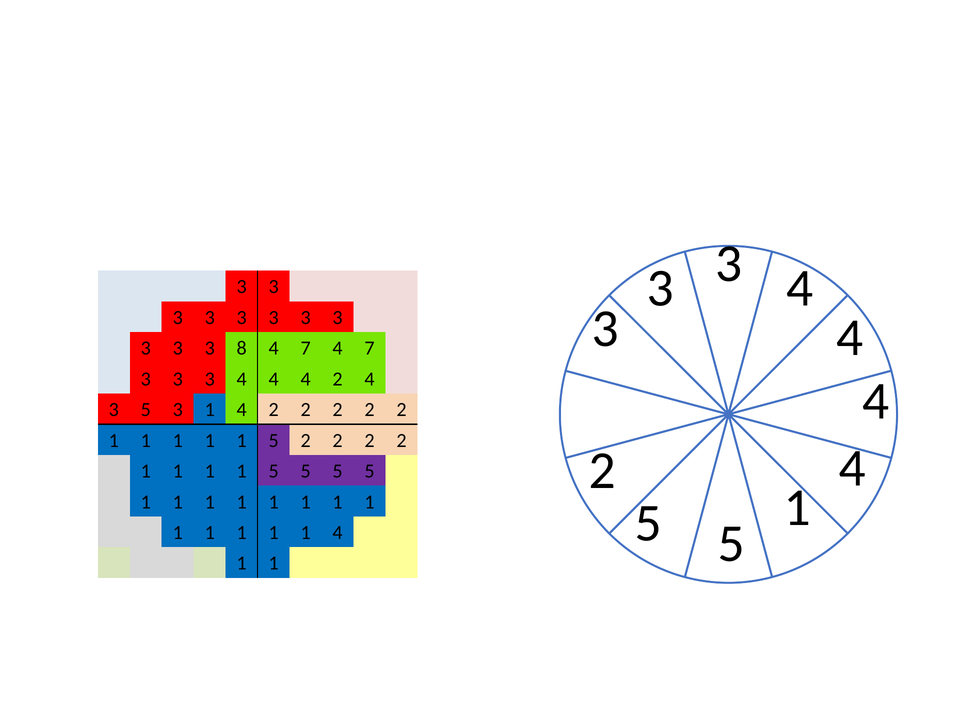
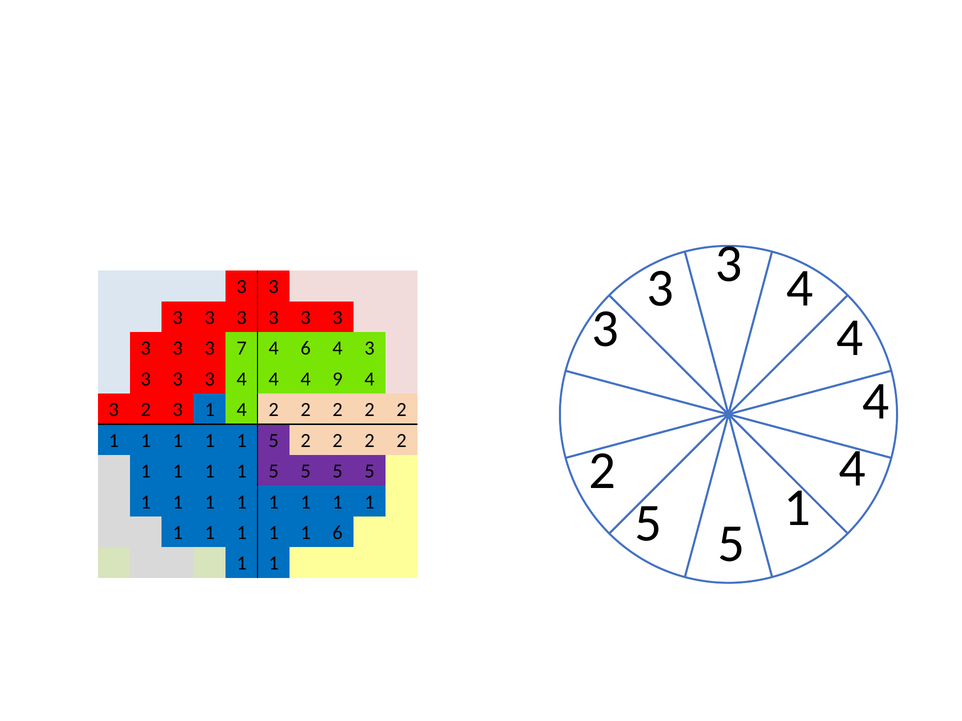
8: 8 -> 7 (242, 348)
7: 7 -> 6 (306, 348)
7: 7 -> 3 (370, 348)
4 4 2: 2 -> 9 (338, 379)
3 5: 5 -> 2 (146, 410)
1 1 4: 4 -> 6 (338, 533)
